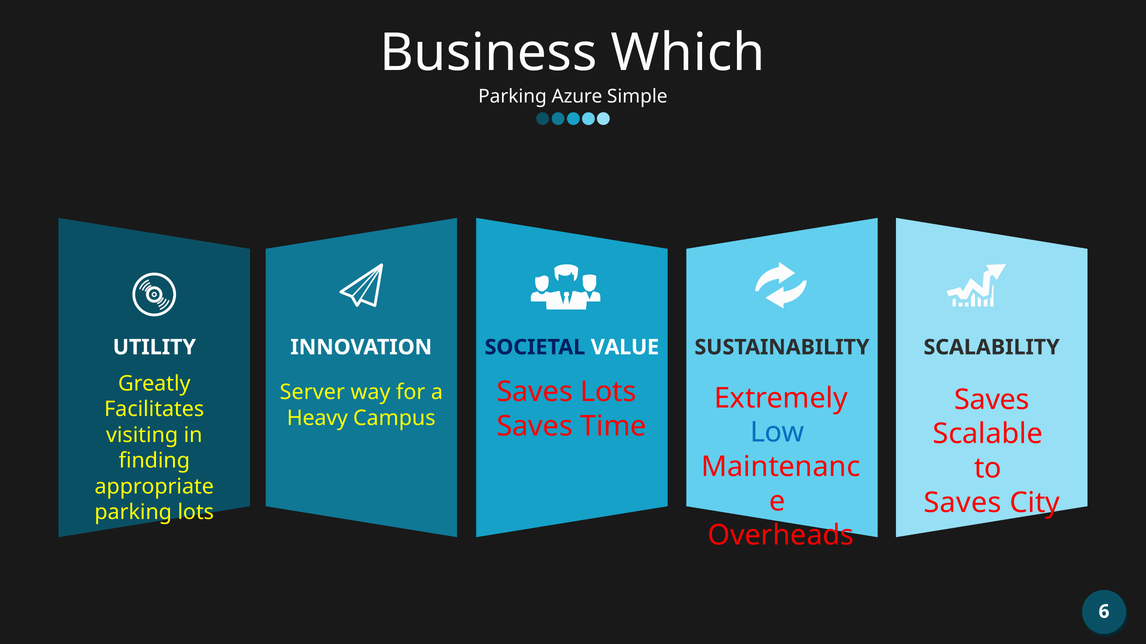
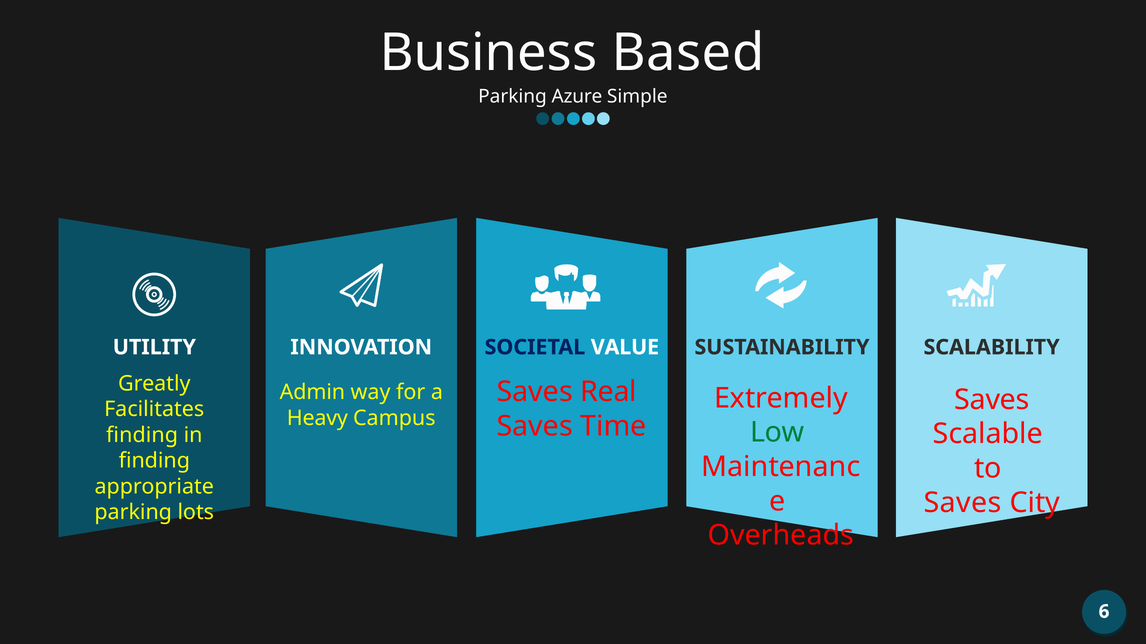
Which: Which -> Based (688, 53)
Saves Lots: Lots -> Real (608, 392)
Server: Server -> Admin (312, 393)
Low colour: blue -> green (777, 433)
visiting: visiting -> finding (142, 435)
